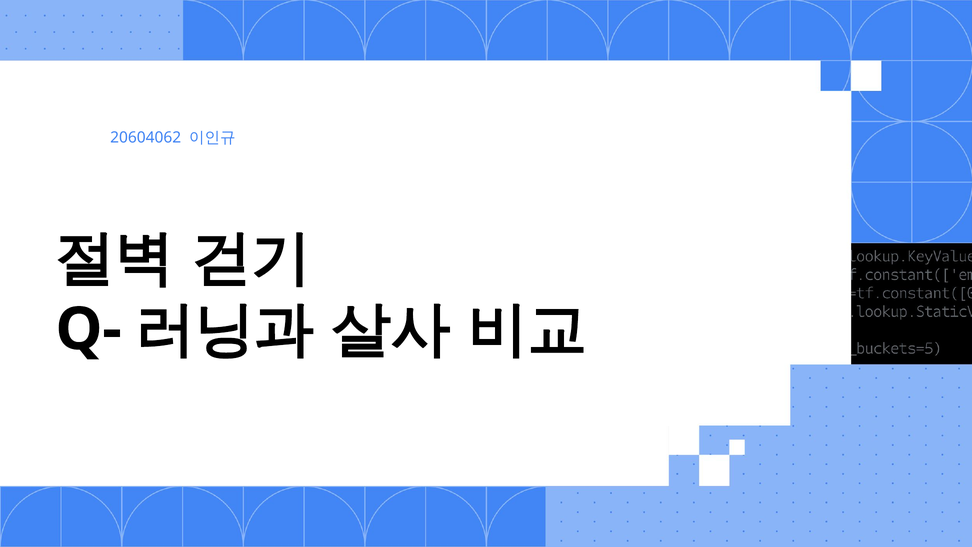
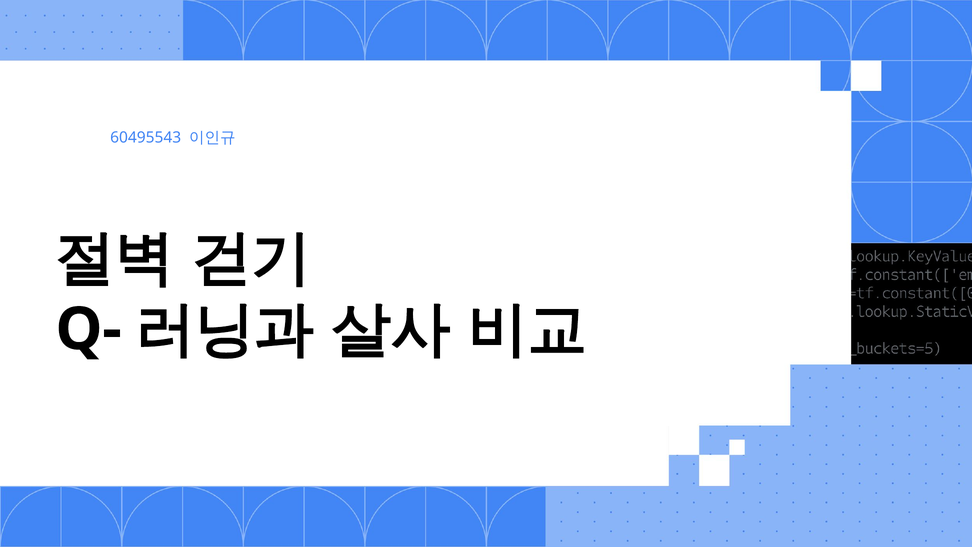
20604062: 20604062 -> 60495543 (146, 138)
